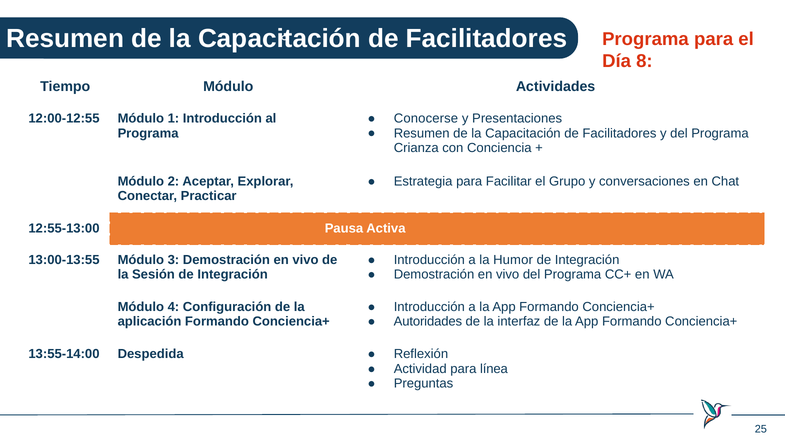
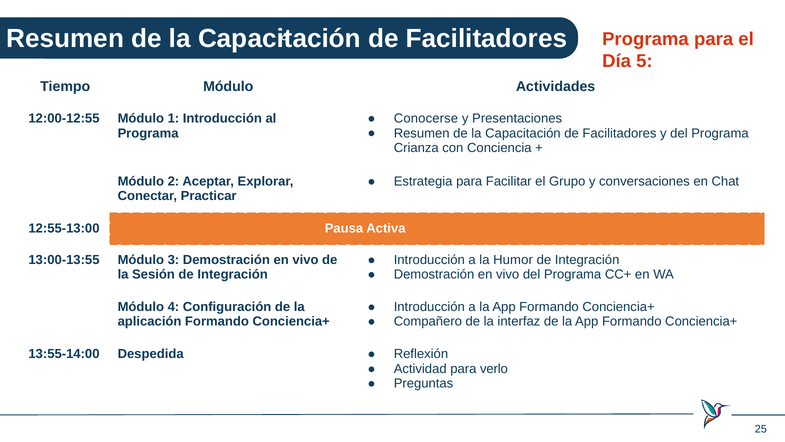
8: 8 -> 5 (644, 61)
Autoridades: Autoridades -> Compañero (428, 321)
línea: línea -> verlo (494, 368)
